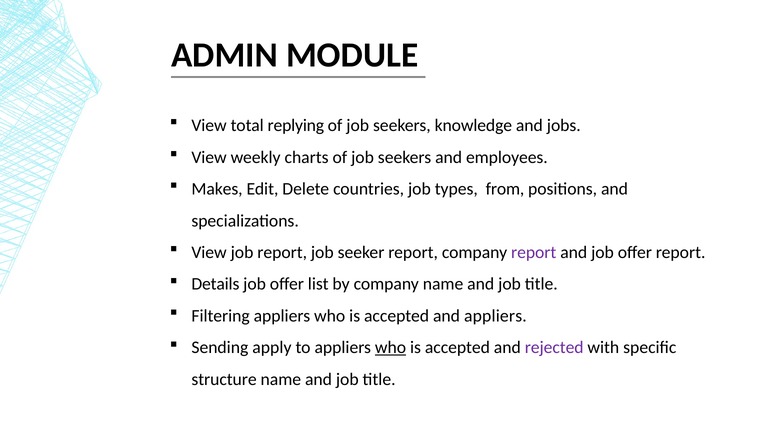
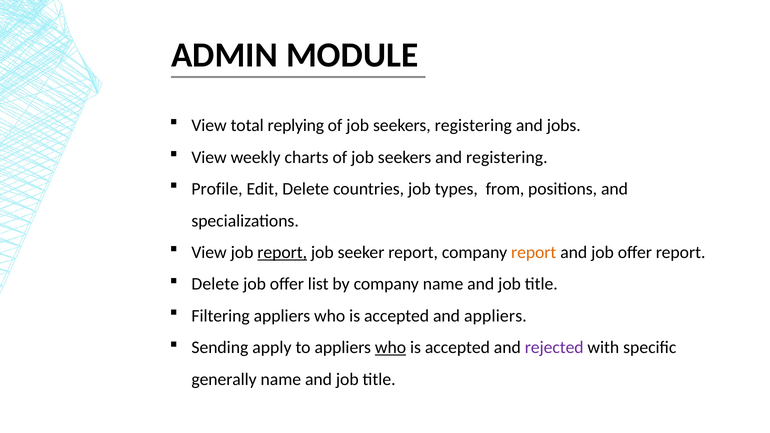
seekers knowledge: knowledge -> registering (473, 126)
and employees: employees -> registering (507, 157)
Makes: Makes -> Profile (217, 189)
report underline: none -> present (282, 253)
report colour: purple -> orange (534, 253)
Details: Details -> Delete (215, 284)
structure: structure -> generally (224, 379)
